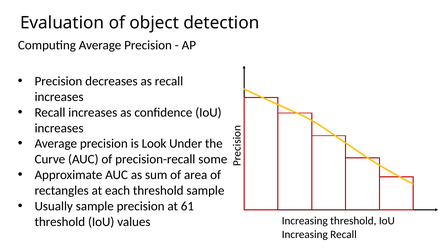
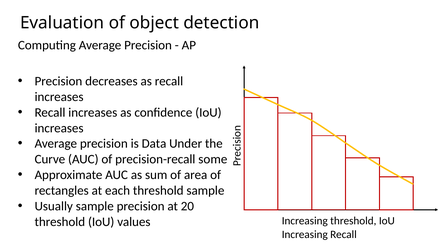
Look: Look -> Data (154, 144)
61: 61 -> 20 (187, 206)
